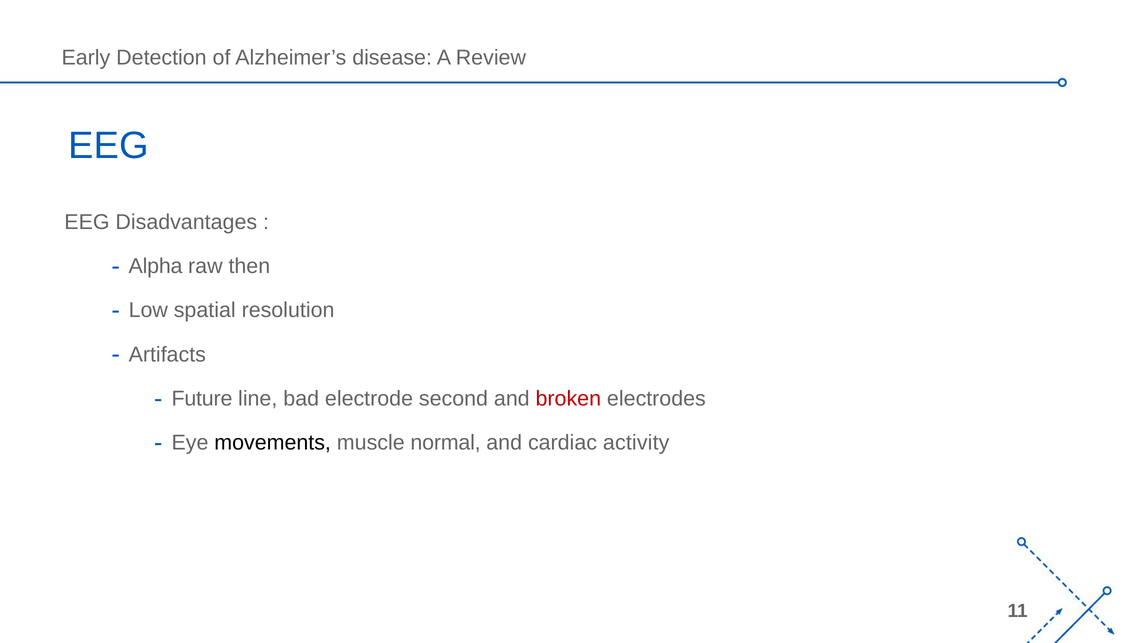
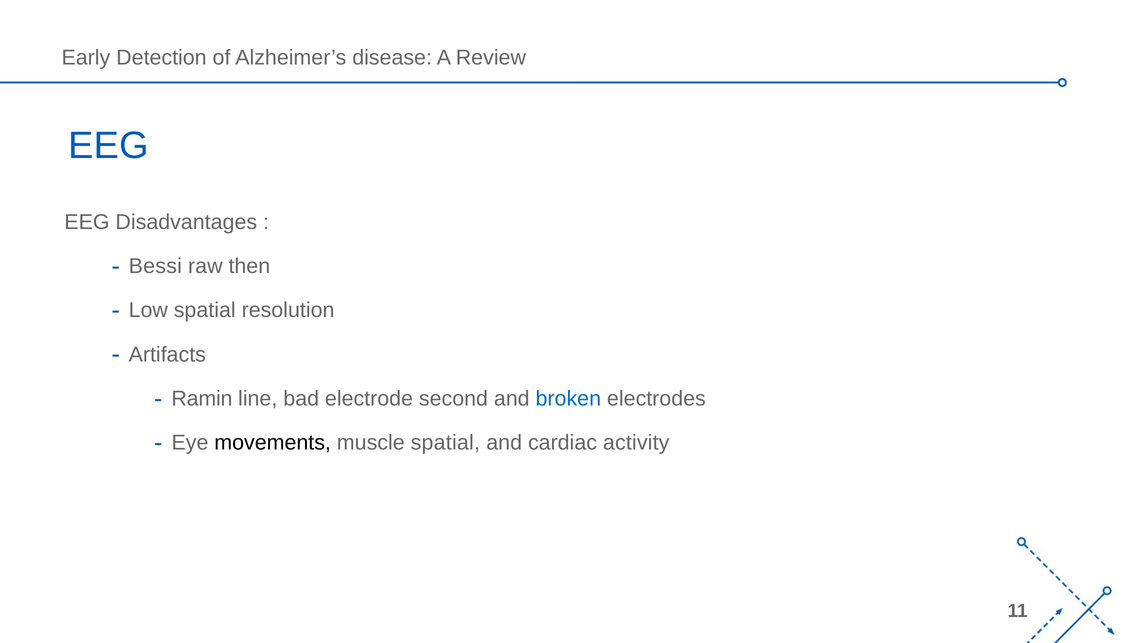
Alpha: Alpha -> Bessi (155, 266)
Future: Future -> Ramin (202, 399)
broken colour: red -> blue (568, 399)
muscle normal: normal -> spatial (445, 443)
